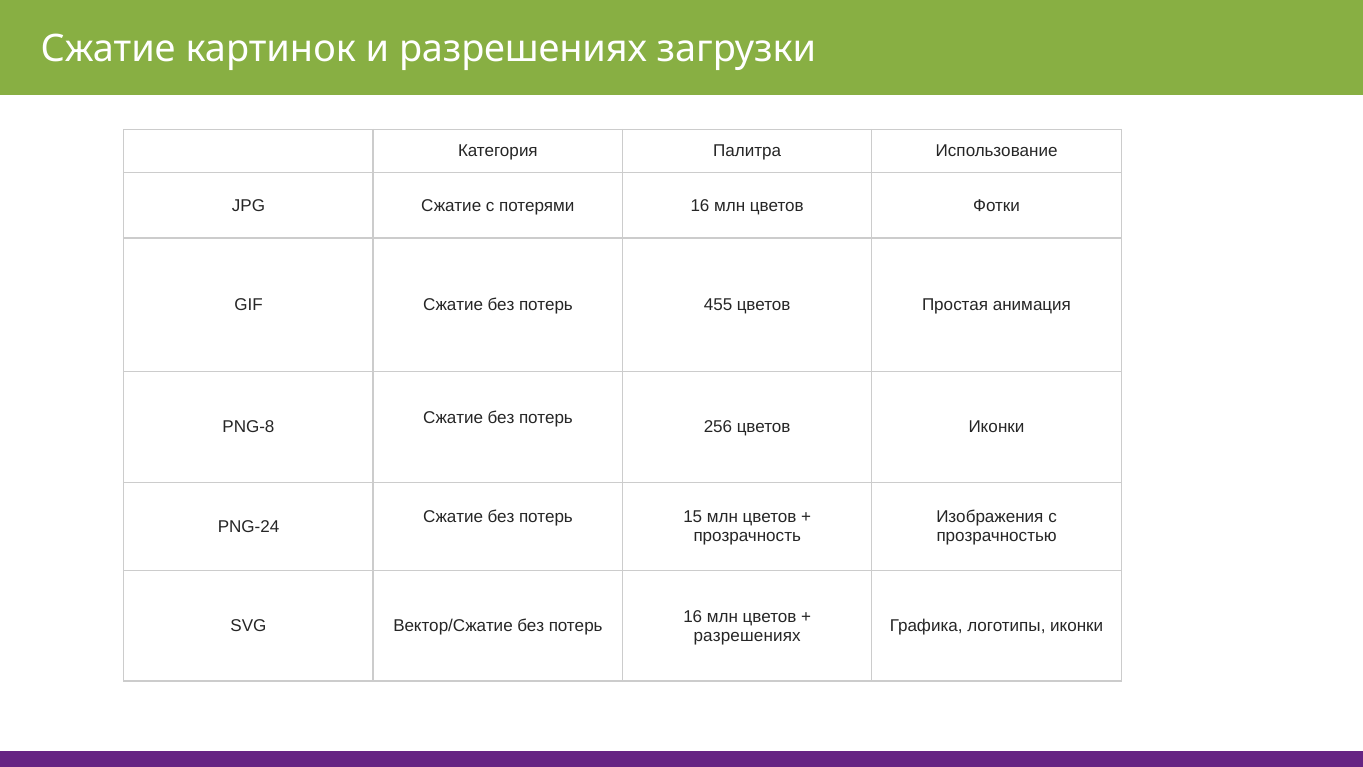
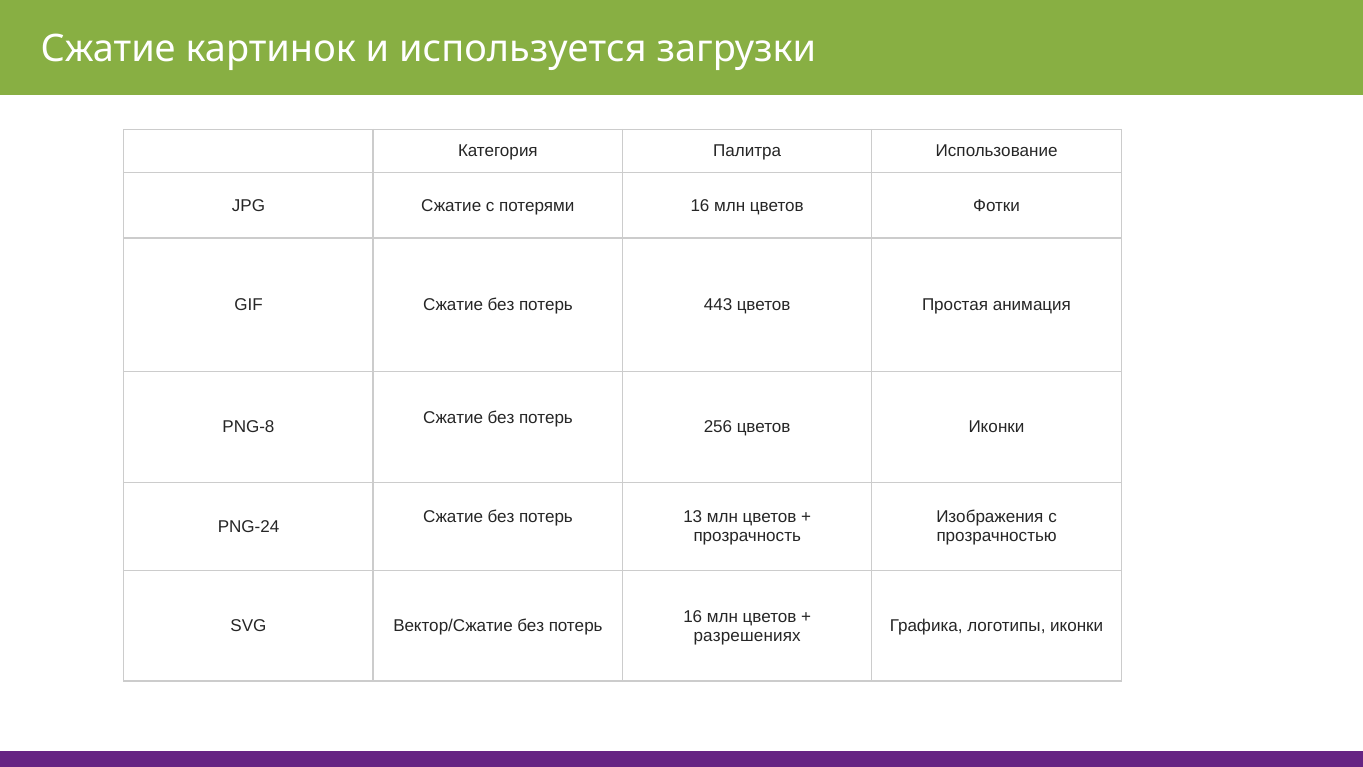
и разрешениях: разрешениях -> используется (523, 49)
455: 455 -> 443 (718, 305)
15: 15 -> 13 (693, 517)
